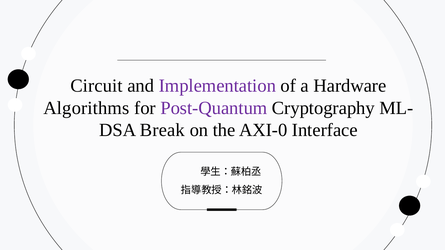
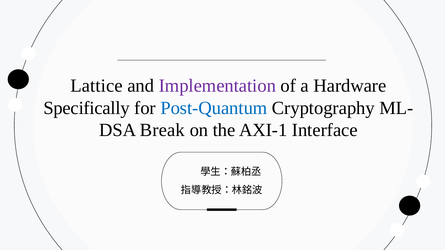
Circuit: Circuit -> Lattice (97, 86)
Algorithms: Algorithms -> Specifically (87, 108)
Post-Quantum colour: purple -> blue (214, 108)
AXI-0: AXI-0 -> AXI-1 (263, 130)
